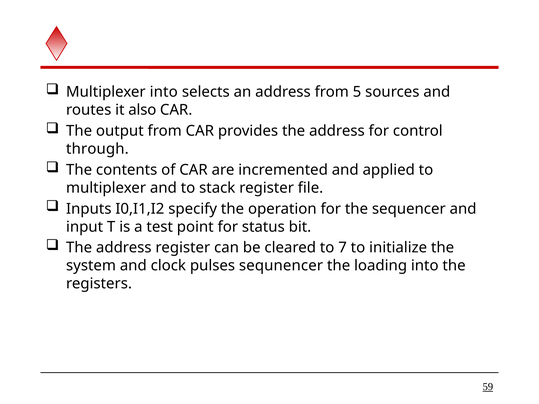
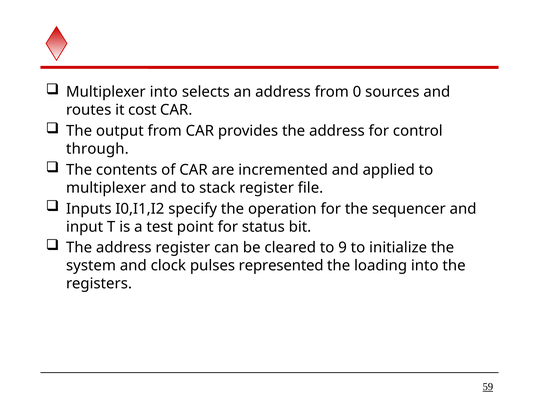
5: 5 -> 0 (357, 92)
also: also -> cost (142, 110)
7: 7 -> 9 (343, 248)
sequnencer: sequnencer -> represented (281, 266)
